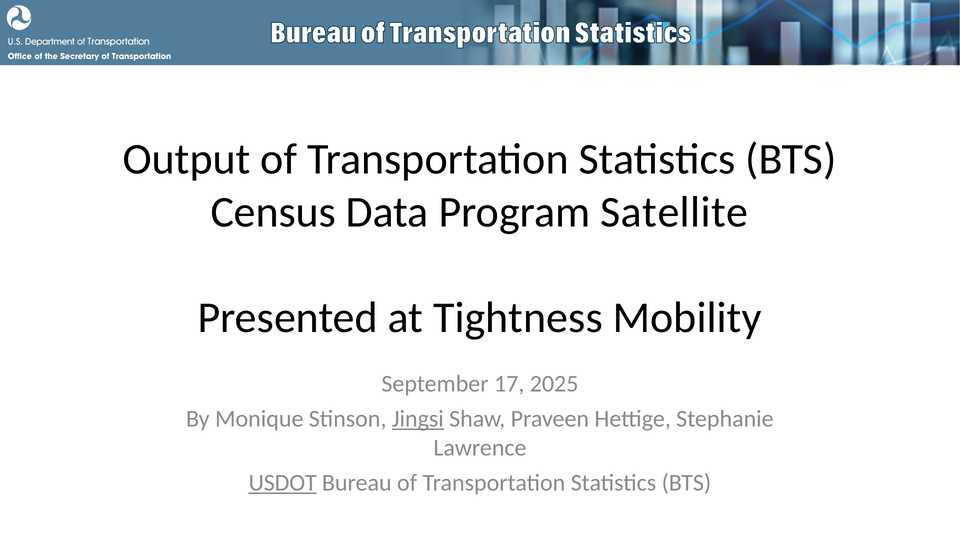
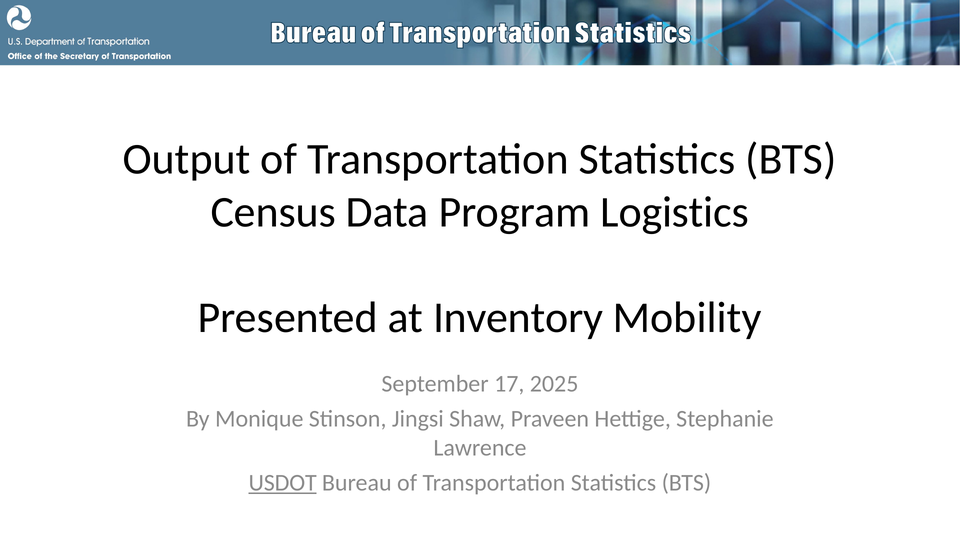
Satellite: Satellite -> Logistics (675, 212)
Tightness: Tightness -> Inventory (518, 318)
Jingsi underline: present -> none (418, 419)
